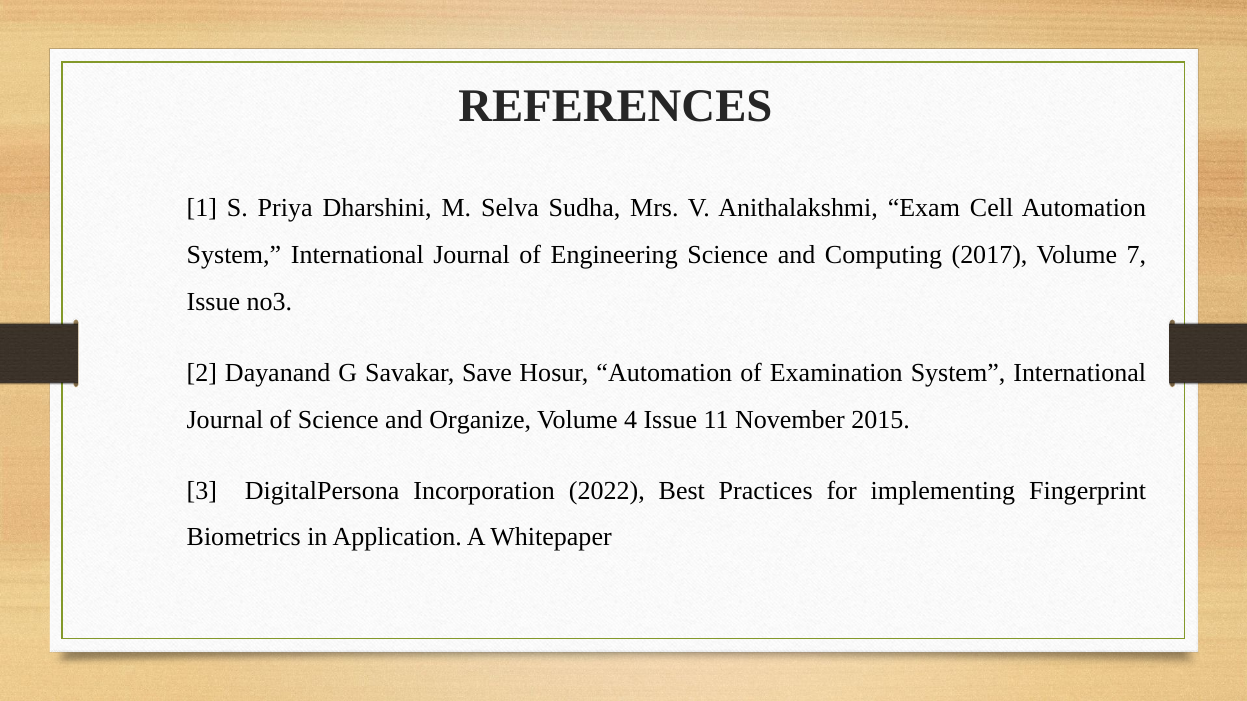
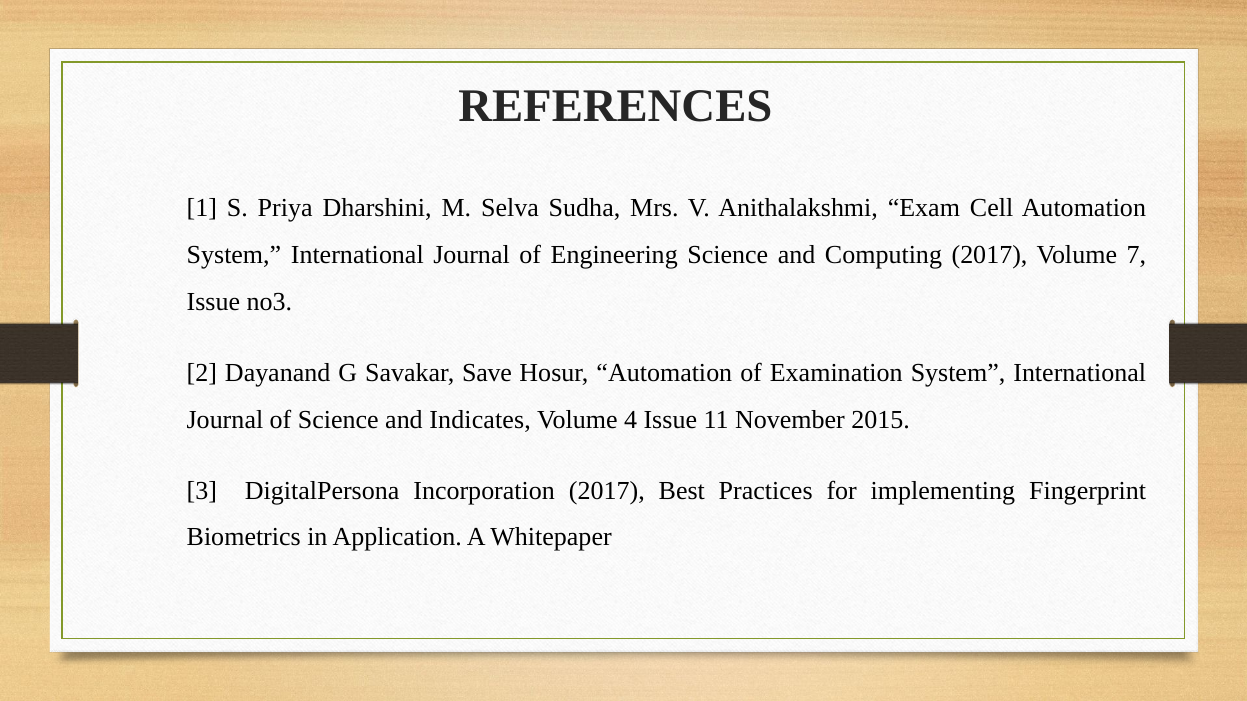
Organize: Organize -> Indicates (480, 420)
Incorporation 2022: 2022 -> 2017 (607, 491)
